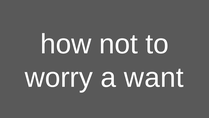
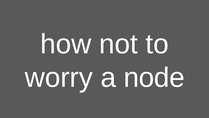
want: want -> node (154, 77)
